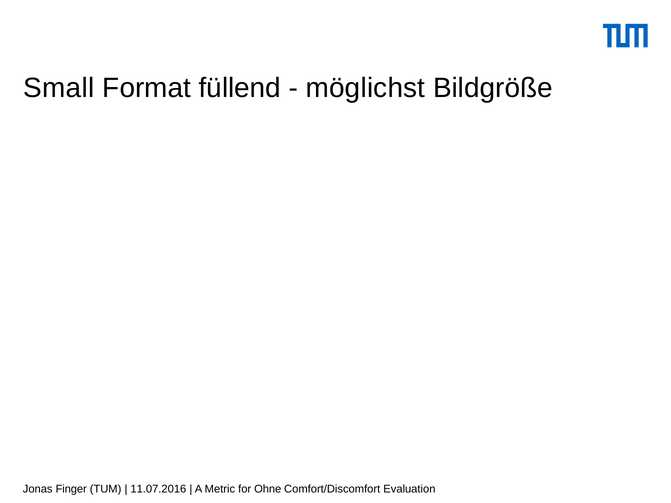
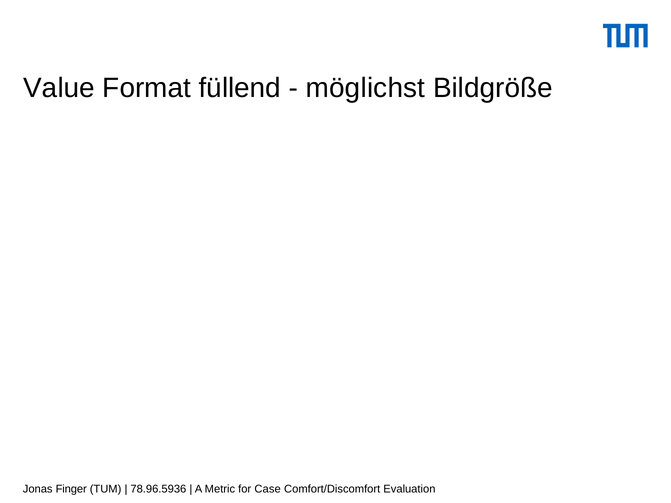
Small: Small -> Value (59, 88)
11.07.2016: 11.07.2016 -> 78.96.5936 (158, 489)
Ohne: Ohne -> Case (268, 489)
